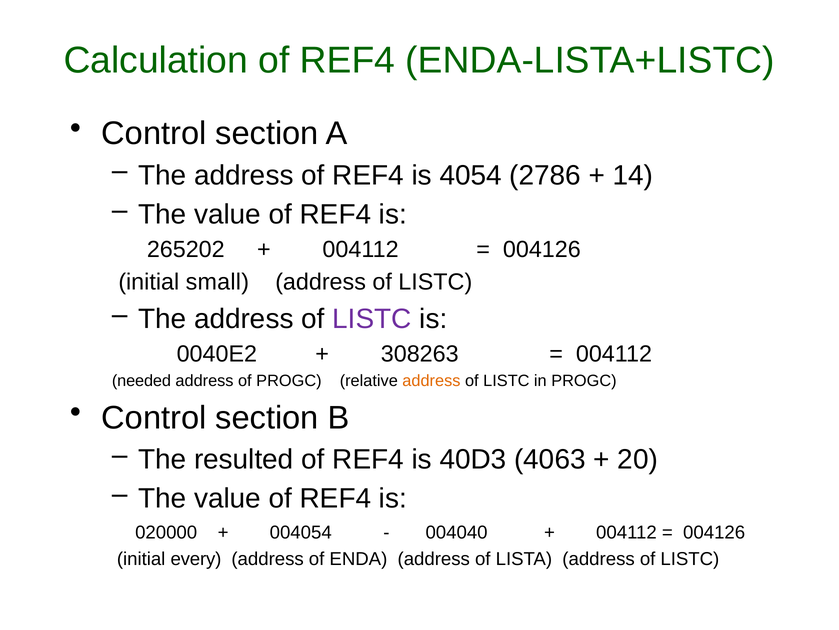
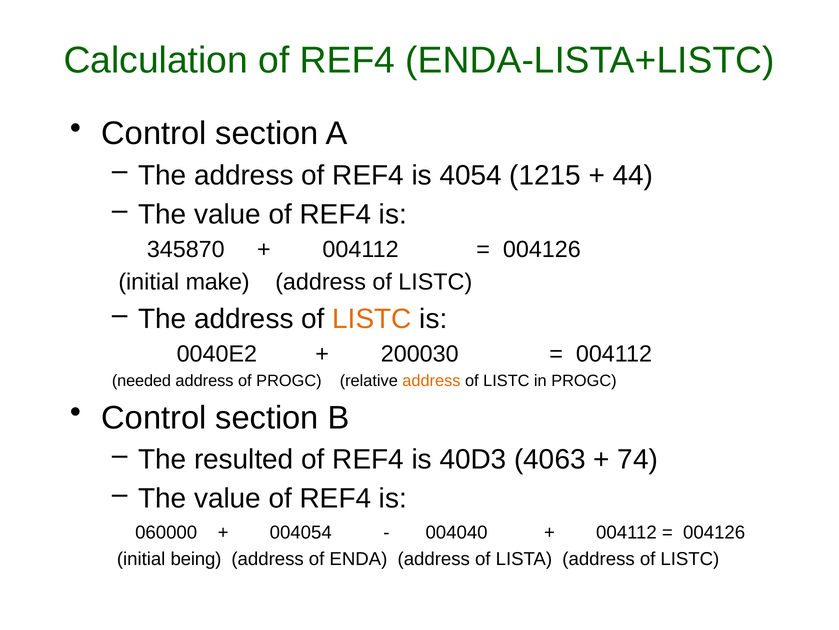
2786: 2786 -> 1215 (545, 175)
14: 14 -> 44 (633, 175)
265202: 265202 -> 345870 (186, 249)
small: small -> make (218, 282)
LISTC colour: purple -> orange (372, 319)
308263: 308263 -> 200030 (420, 354)
20: 20 -> 74 (638, 459)
020000: 020000 -> 060000 (166, 532)
every: every -> being (196, 558)
